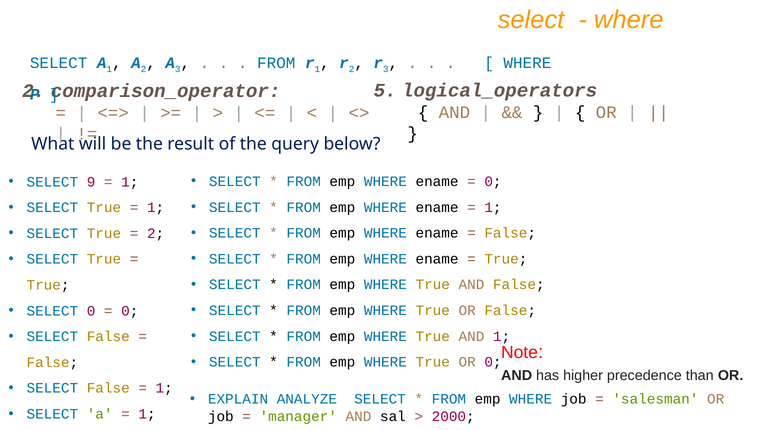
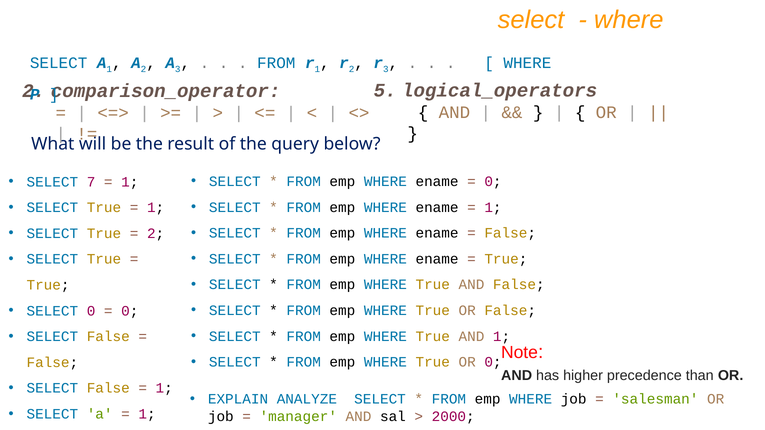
9: 9 -> 7 (91, 182)
